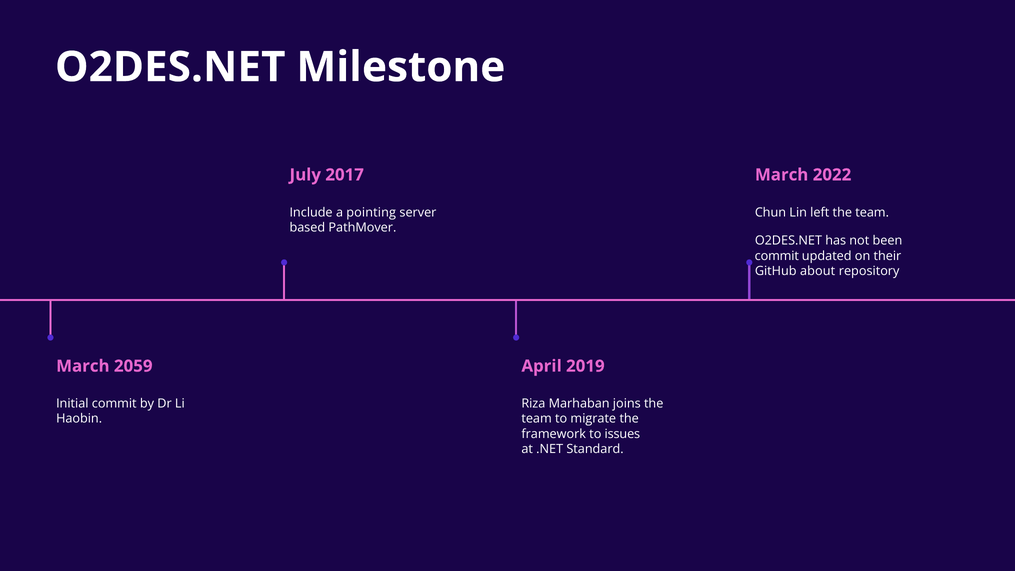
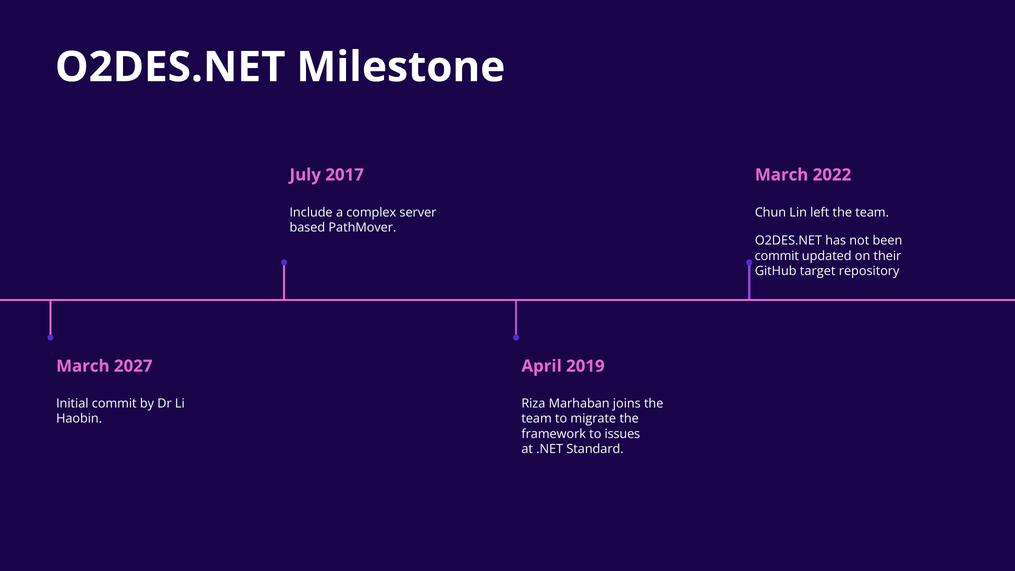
pointing: pointing -> complex (371, 212)
about: about -> target (818, 271)
2059: 2059 -> 2027 (133, 366)
